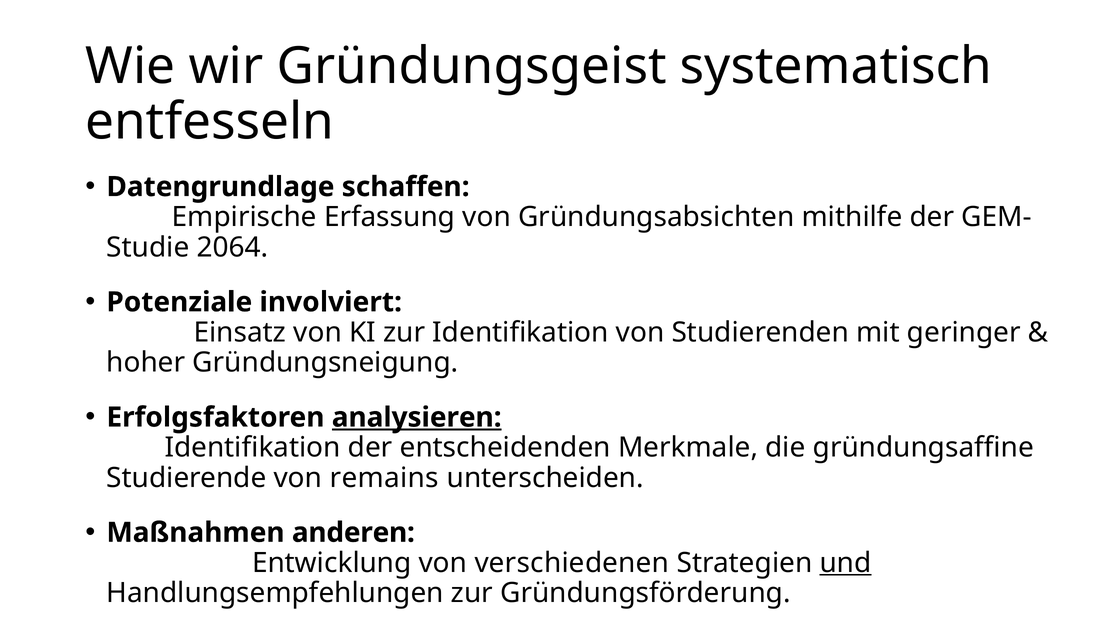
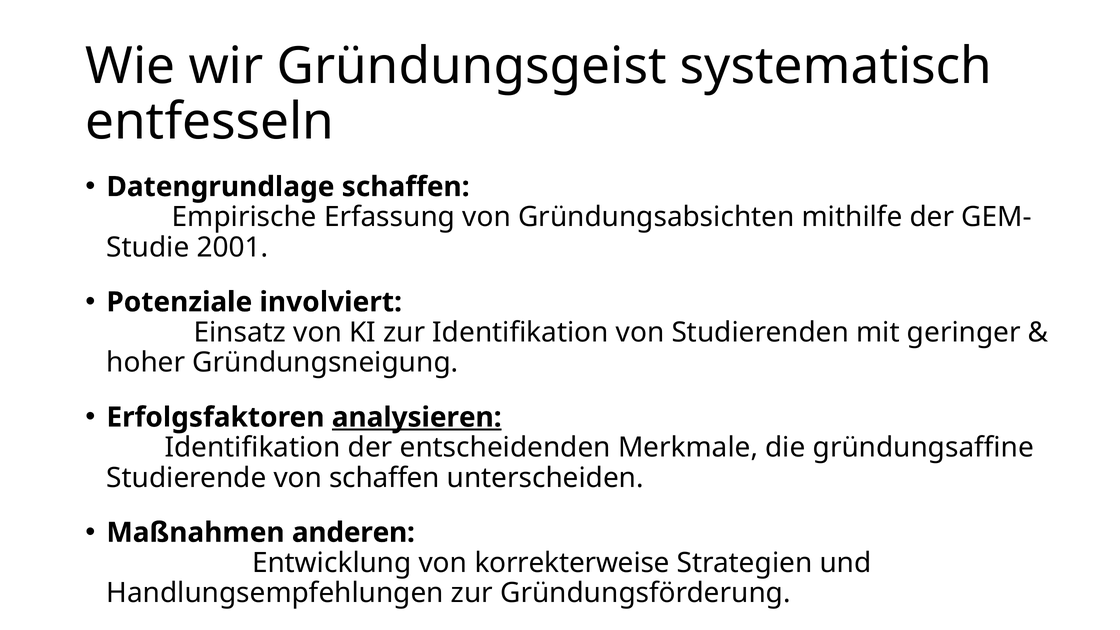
2064: 2064 -> 2001 (232, 247)
von remains: remains -> schaffen (385, 478)
verschiedenen: verschiedenen -> korrekterweise (572, 563)
und underline: present -> none (845, 563)
